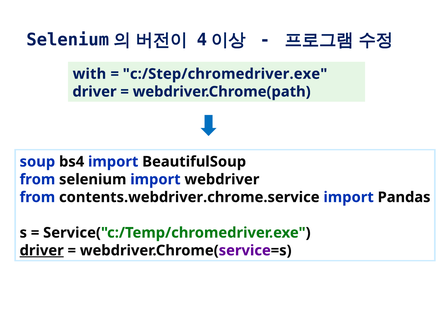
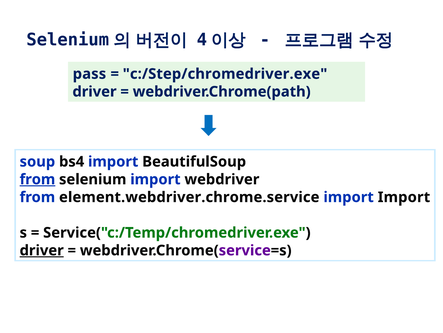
with: with -> pass (89, 74)
from underline: none -> present (37, 179)
contents.webdriver.chrome.service: contents.webdriver.chrome.service -> element.webdriver.chrome.service (189, 197)
import Pandas: Pandas -> Import (404, 197)
